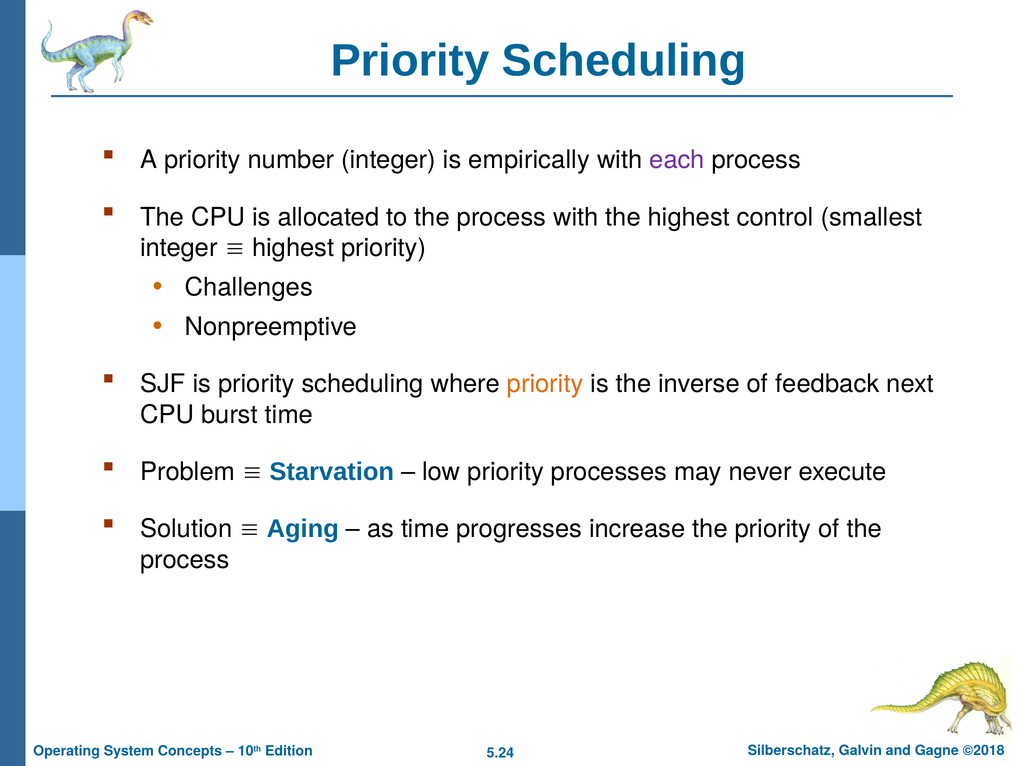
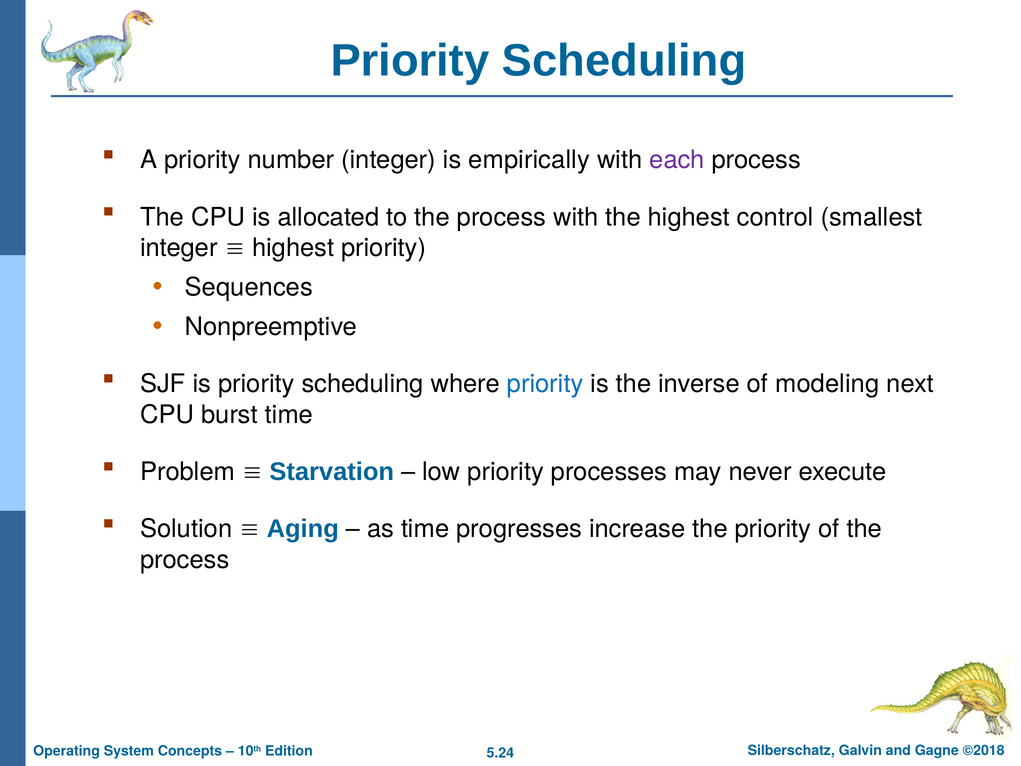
Challenges: Challenges -> Sequences (249, 287)
priority colour: orange -> blue (545, 384)
feedback: feedback -> modeling (827, 384)
